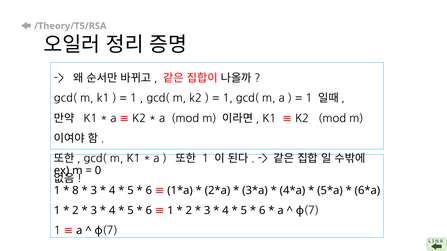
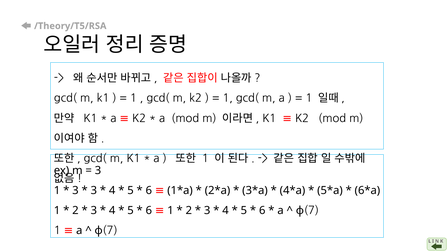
0: 0 -> 3 (98, 171)
8: 8 -> 3 (75, 191)
